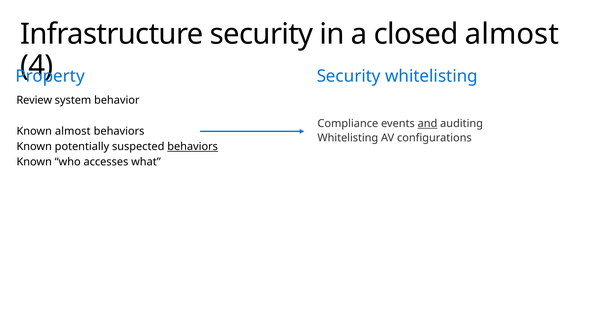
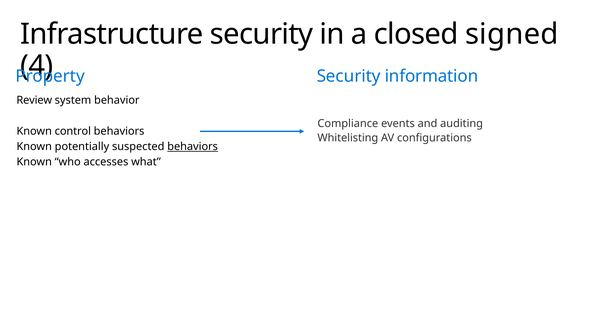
closed almost: almost -> signed (512, 34)
Security whitelisting: whitelisting -> information (432, 76)
and underline: present -> none (427, 124)
Known almost: almost -> control (73, 131)
